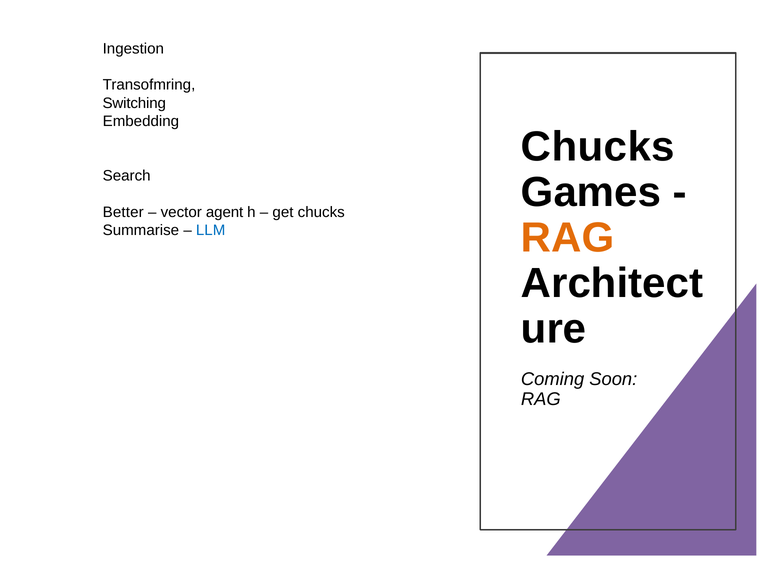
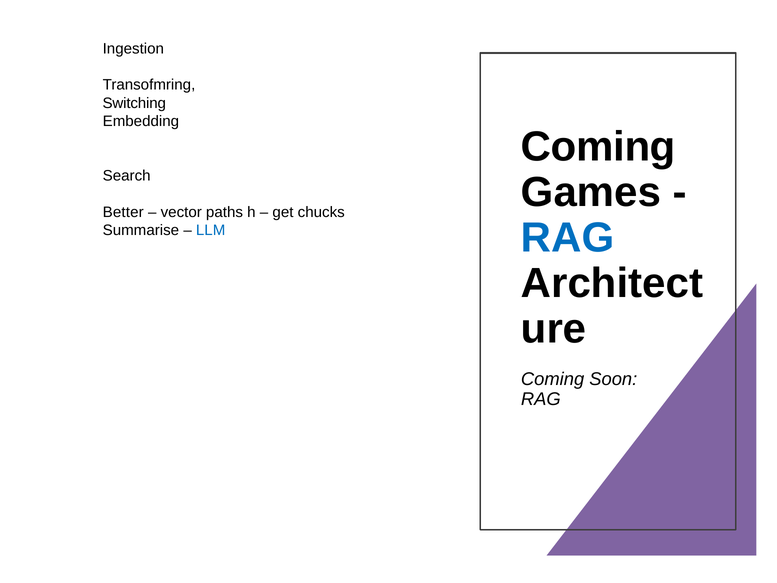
Chucks: Chucks -> Coming (598, 147)
agent: agent -> paths (225, 212)
RAG colour: orange -> blue (568, 238)
